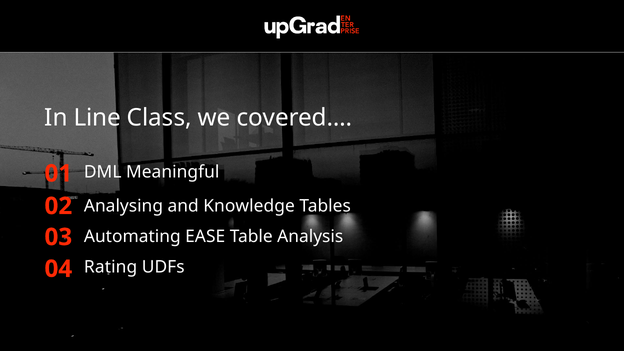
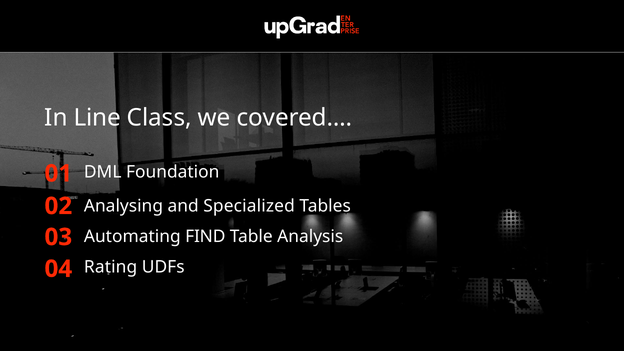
Meaningful: Meaningful -> Foundation (173, 172)
Knowledge: Knowledge -> Specialized (249, 206)
EASE: EASE -> FIND (205, 237)
